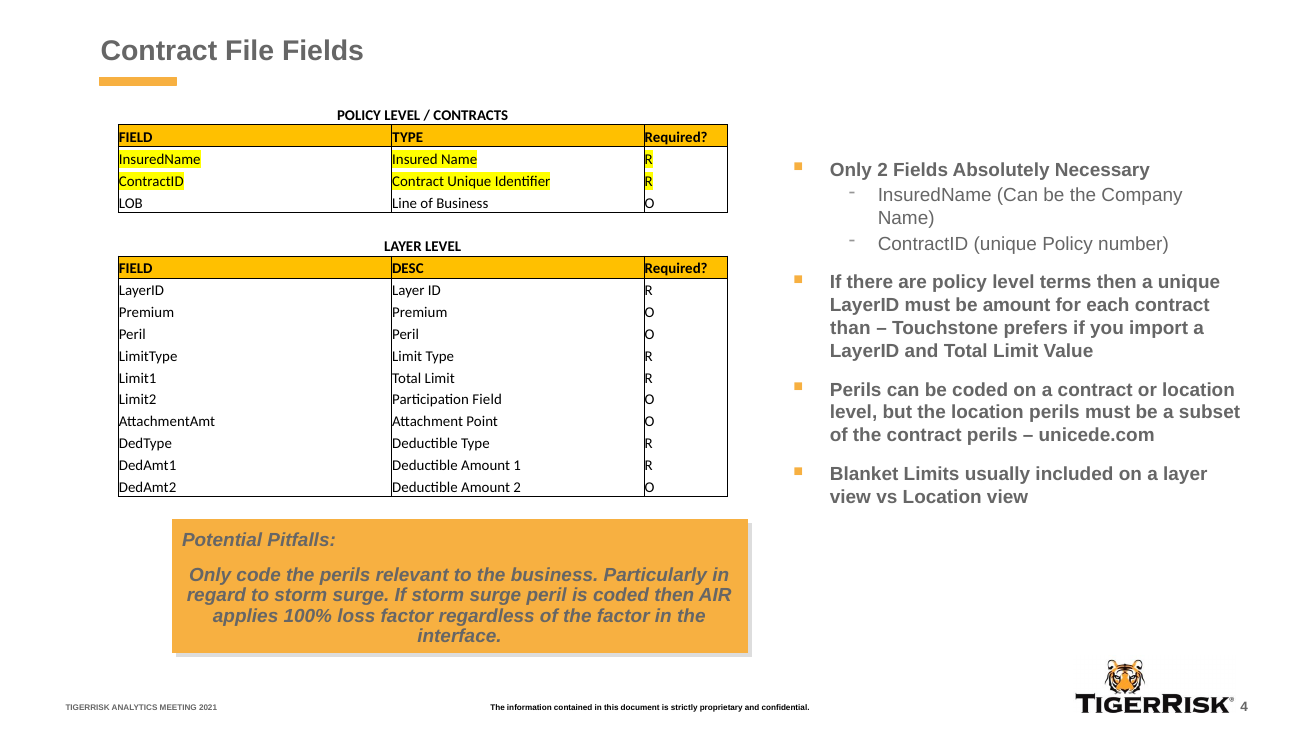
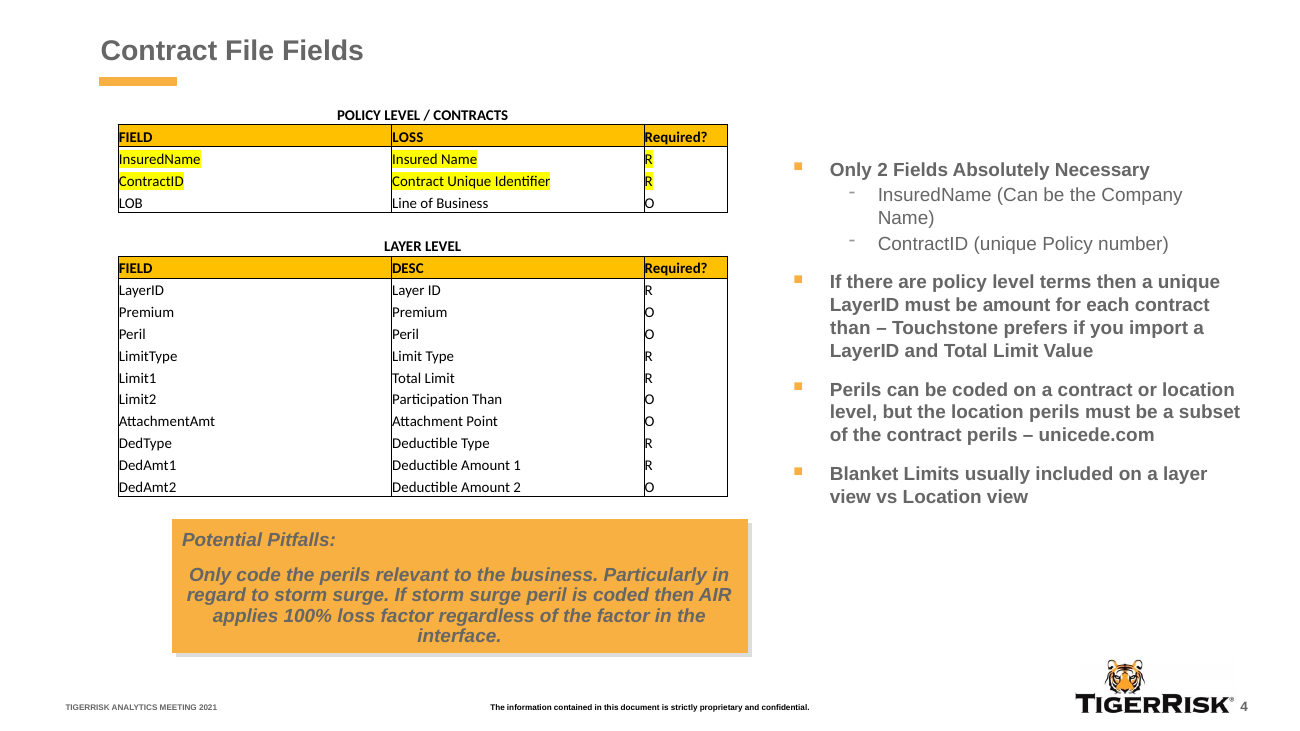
FIELD TYPE: TYPE -> LOSS (408, 138)
Participation Field: Field -> Than (487, 400)
